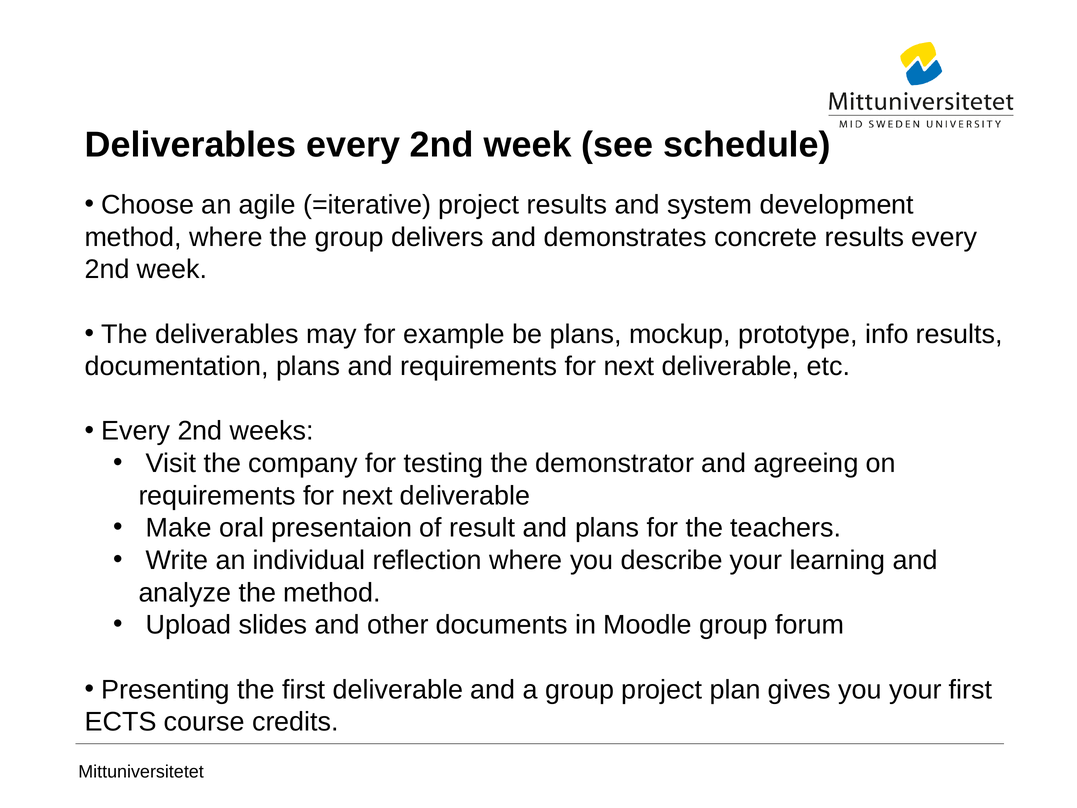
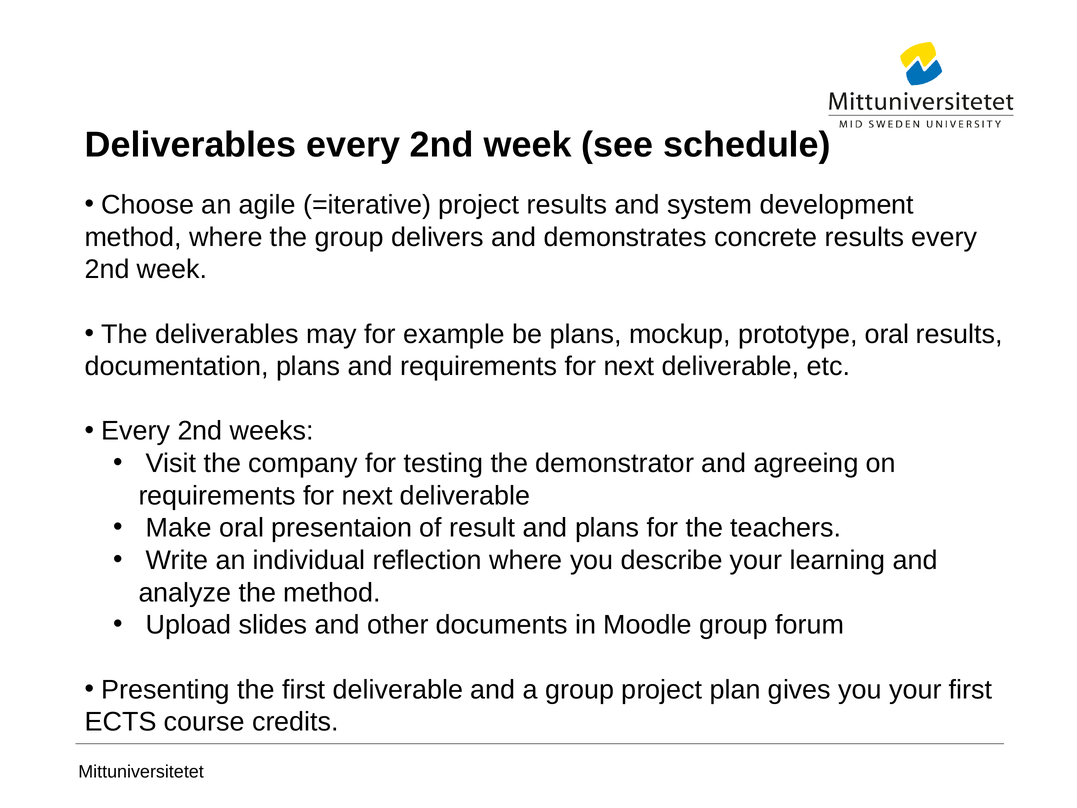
prototype info: info -> oral (887, 334)
